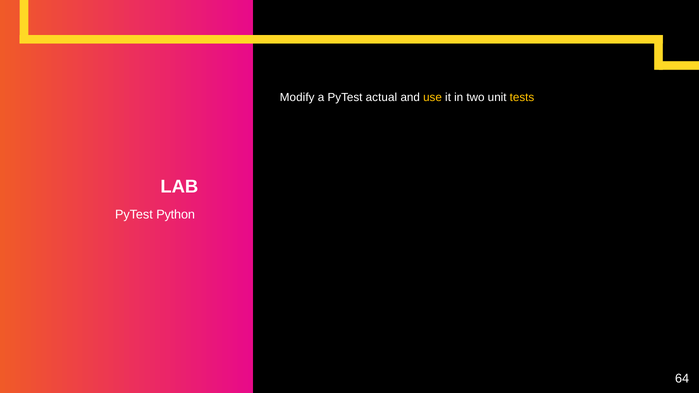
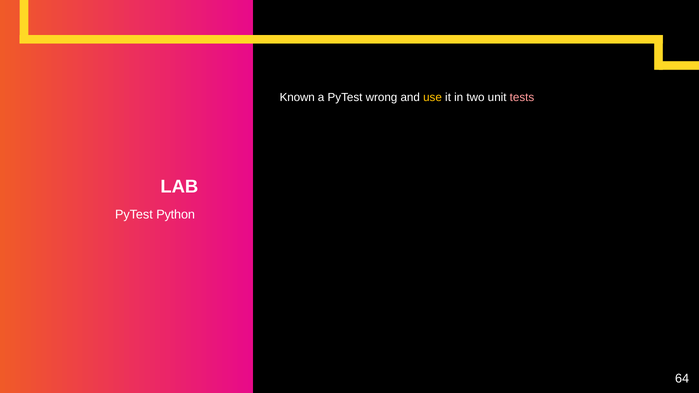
Modify: Modify -> Known (297, 97)
actual: actual -> wrong (381, 97)
tests colour: yellow -> pink (522, 97)
